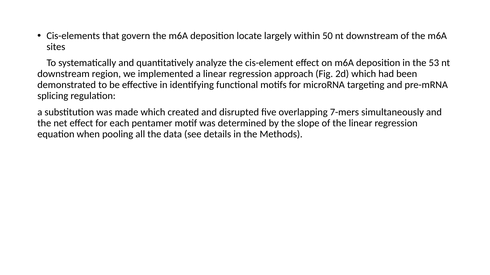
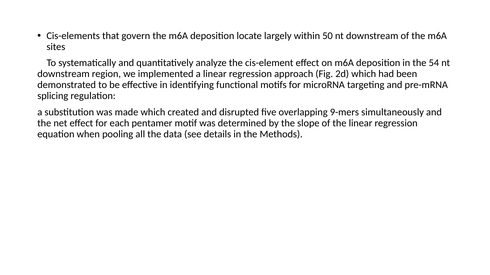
53: 53 -> 54 (434, 63)
7-mers: 7-mers -> 9-mers (344, 112)
